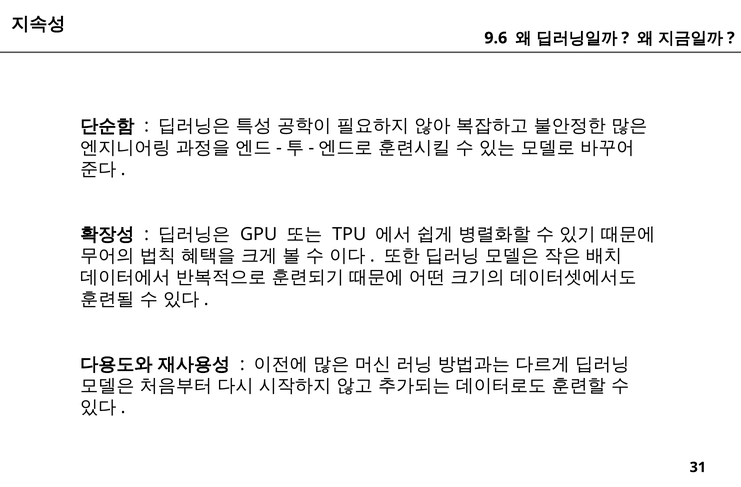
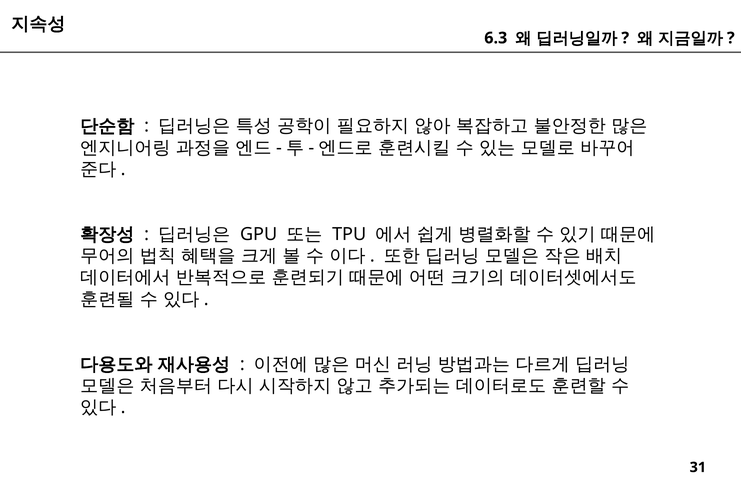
9.6: 9.6 -> 6.3 (496, 38)
